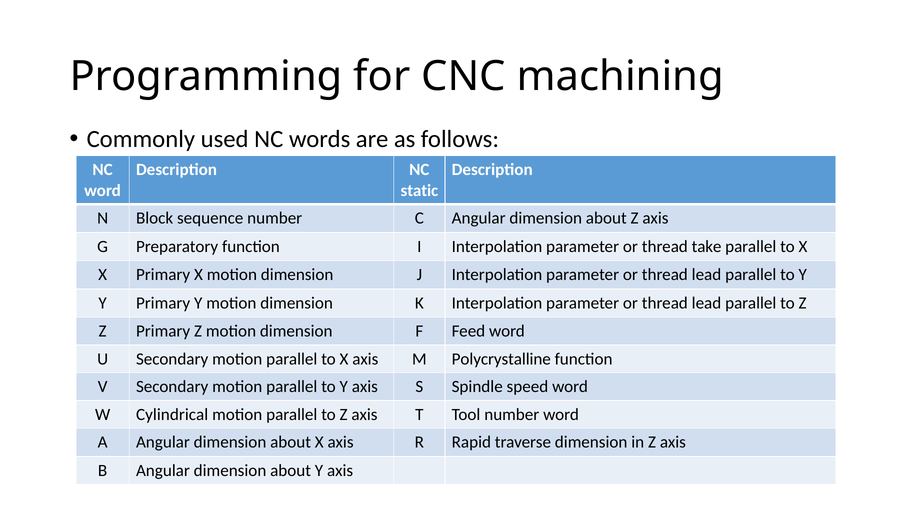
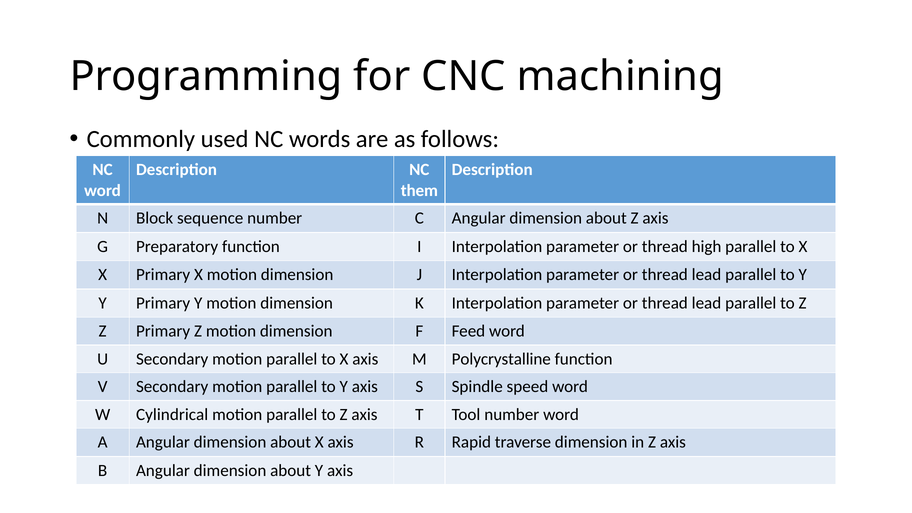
static: static -> them (419, 190)
take: take -> high (707, 246)
